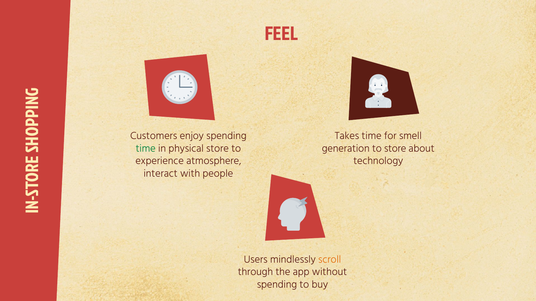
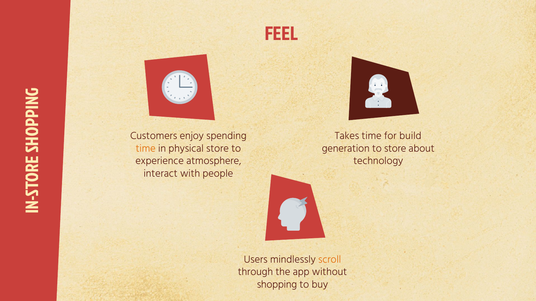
smell: smell -> build (410, 136)
time colour: green -> orange (146, 149)
spending: spending -> shopping (277, 285)
